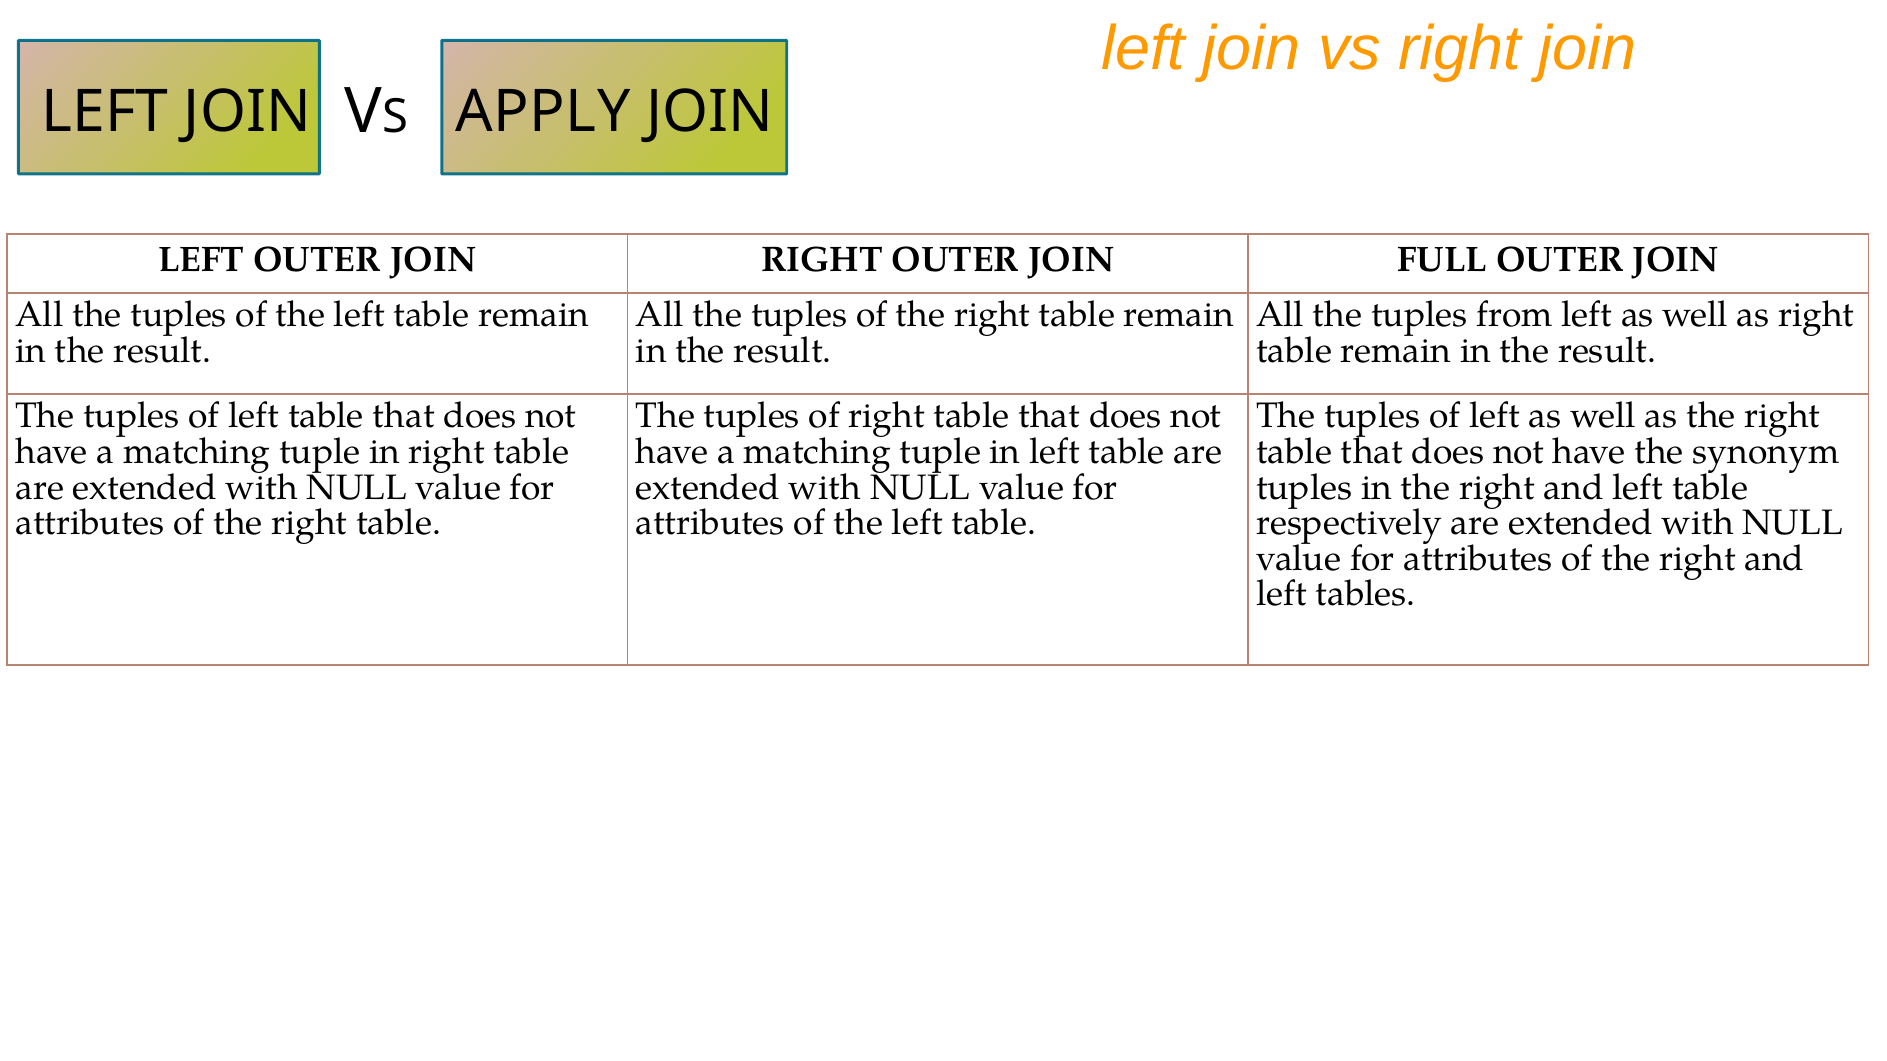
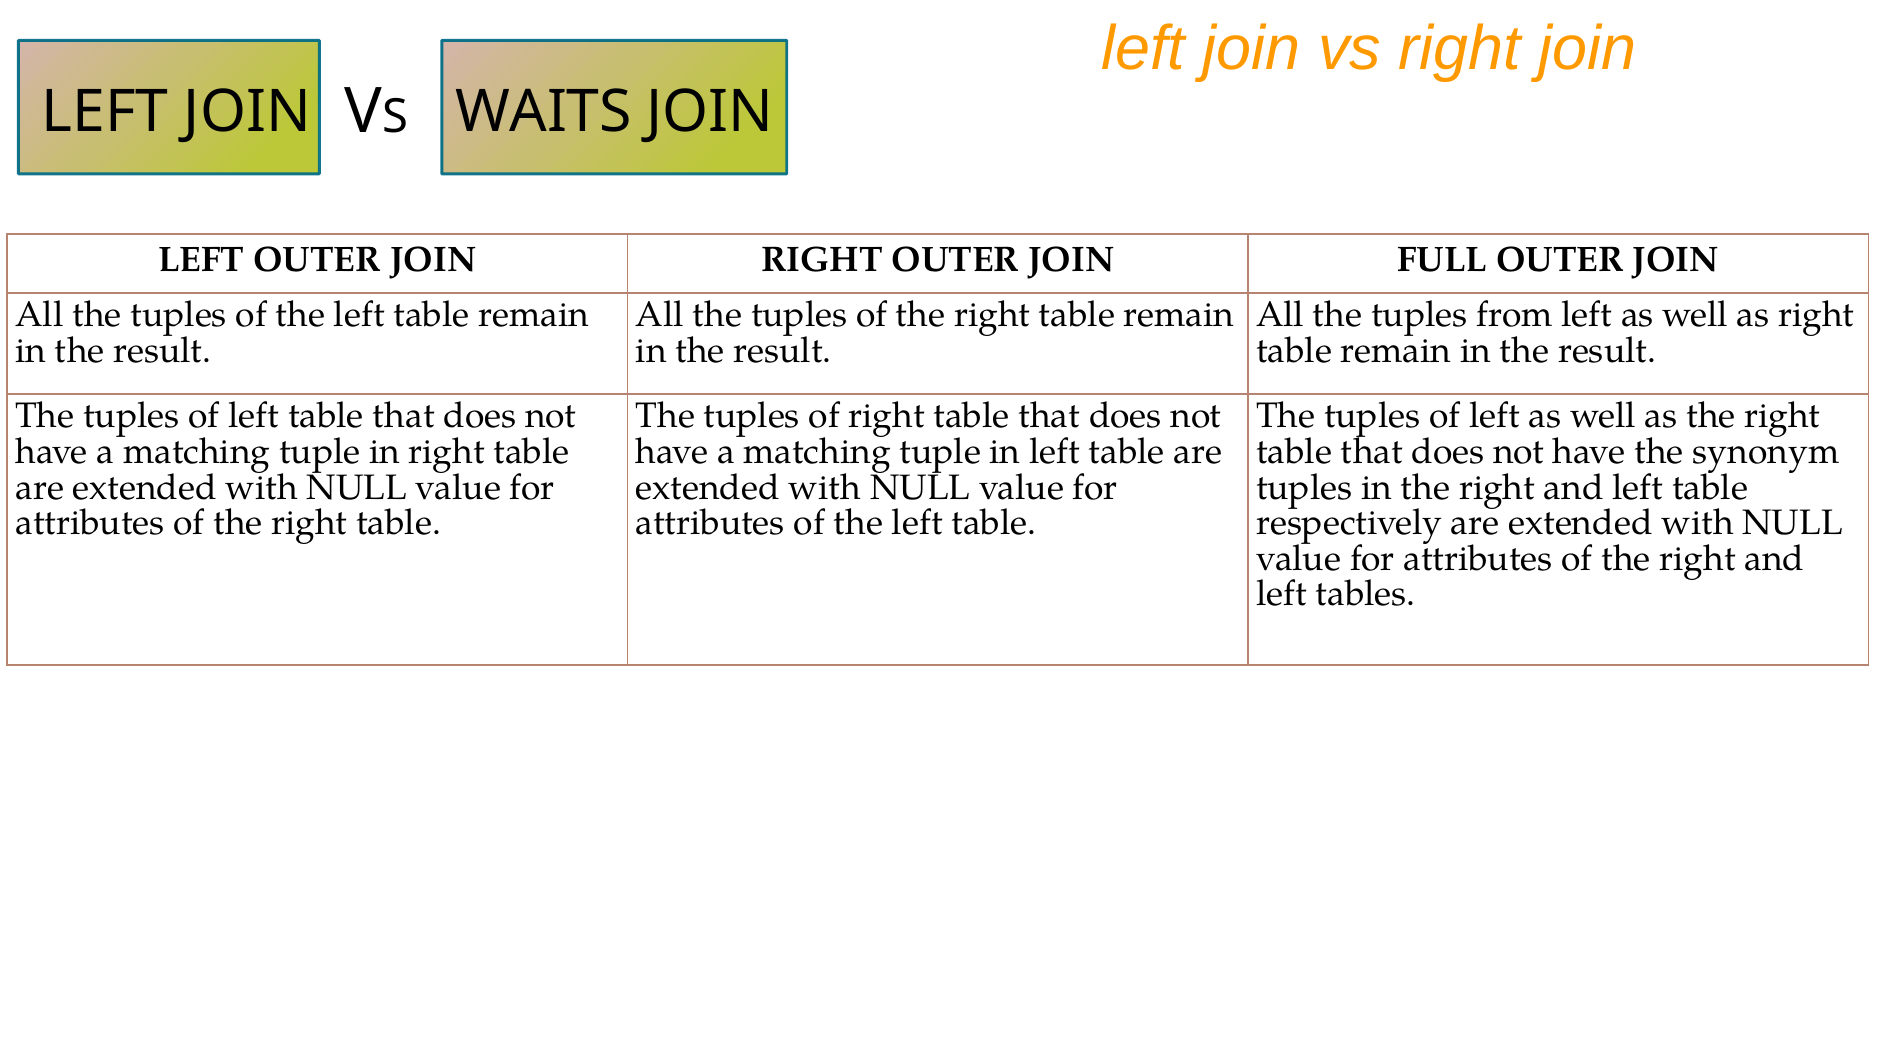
APPLY: APPLY -> WAITS (543, 112)
